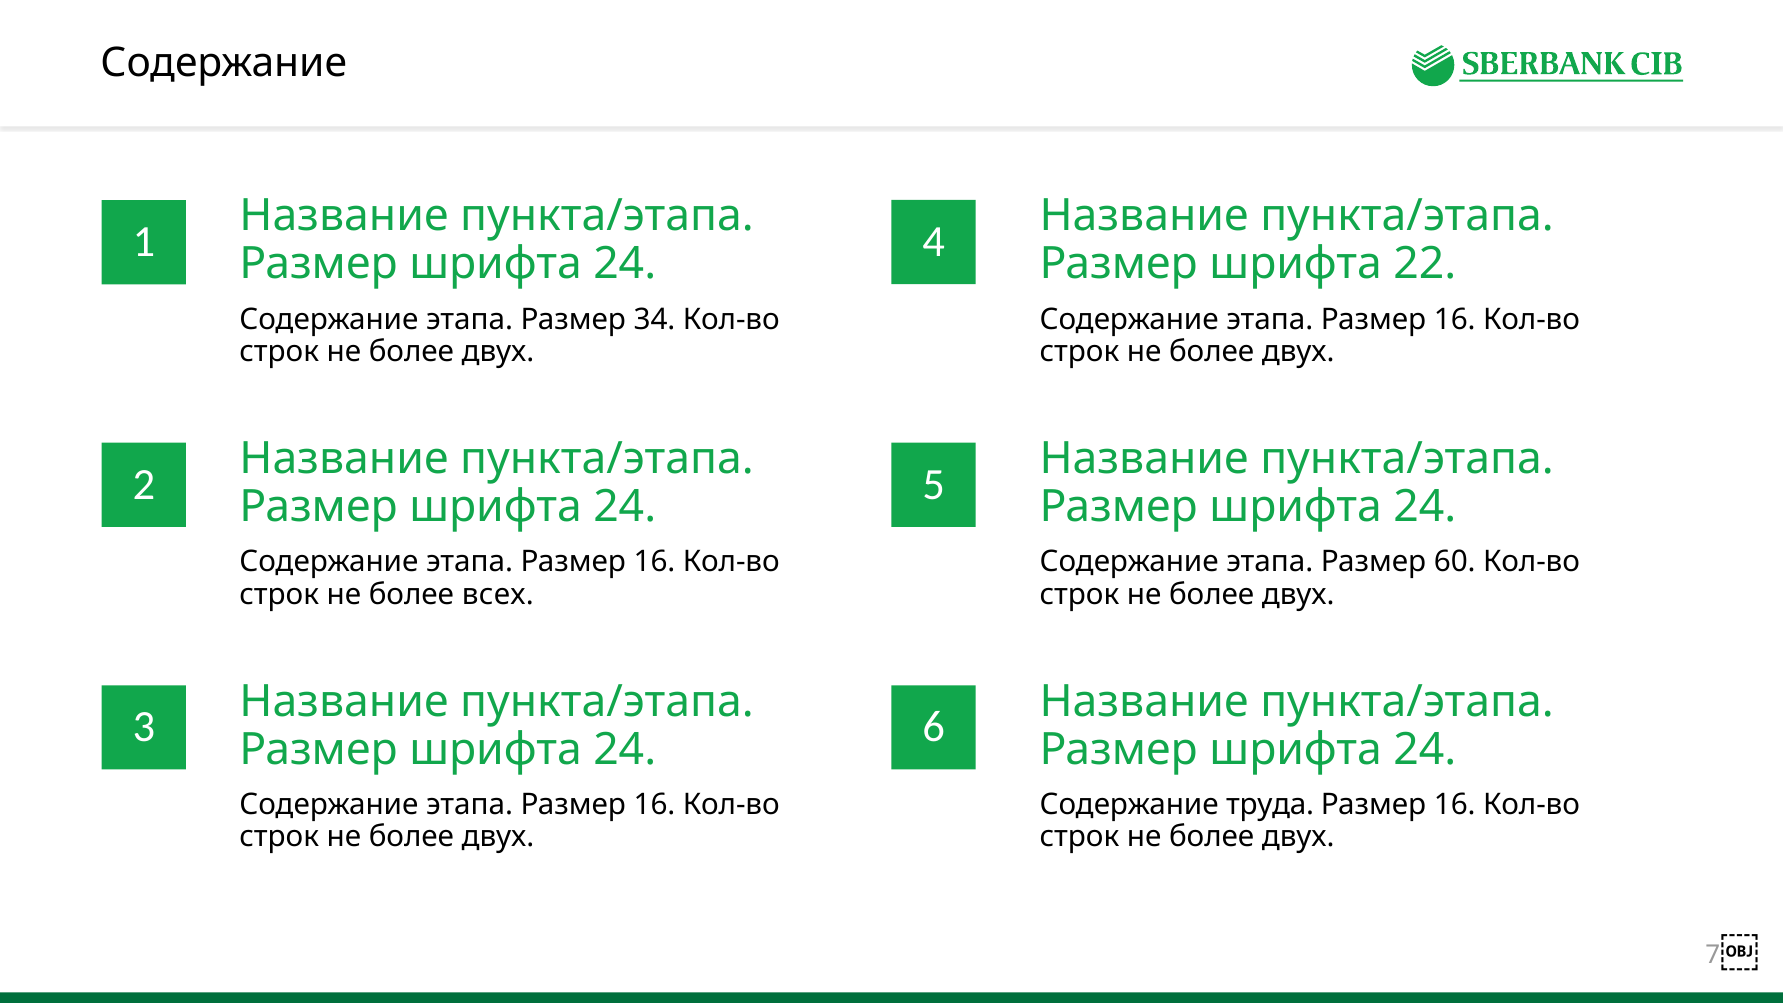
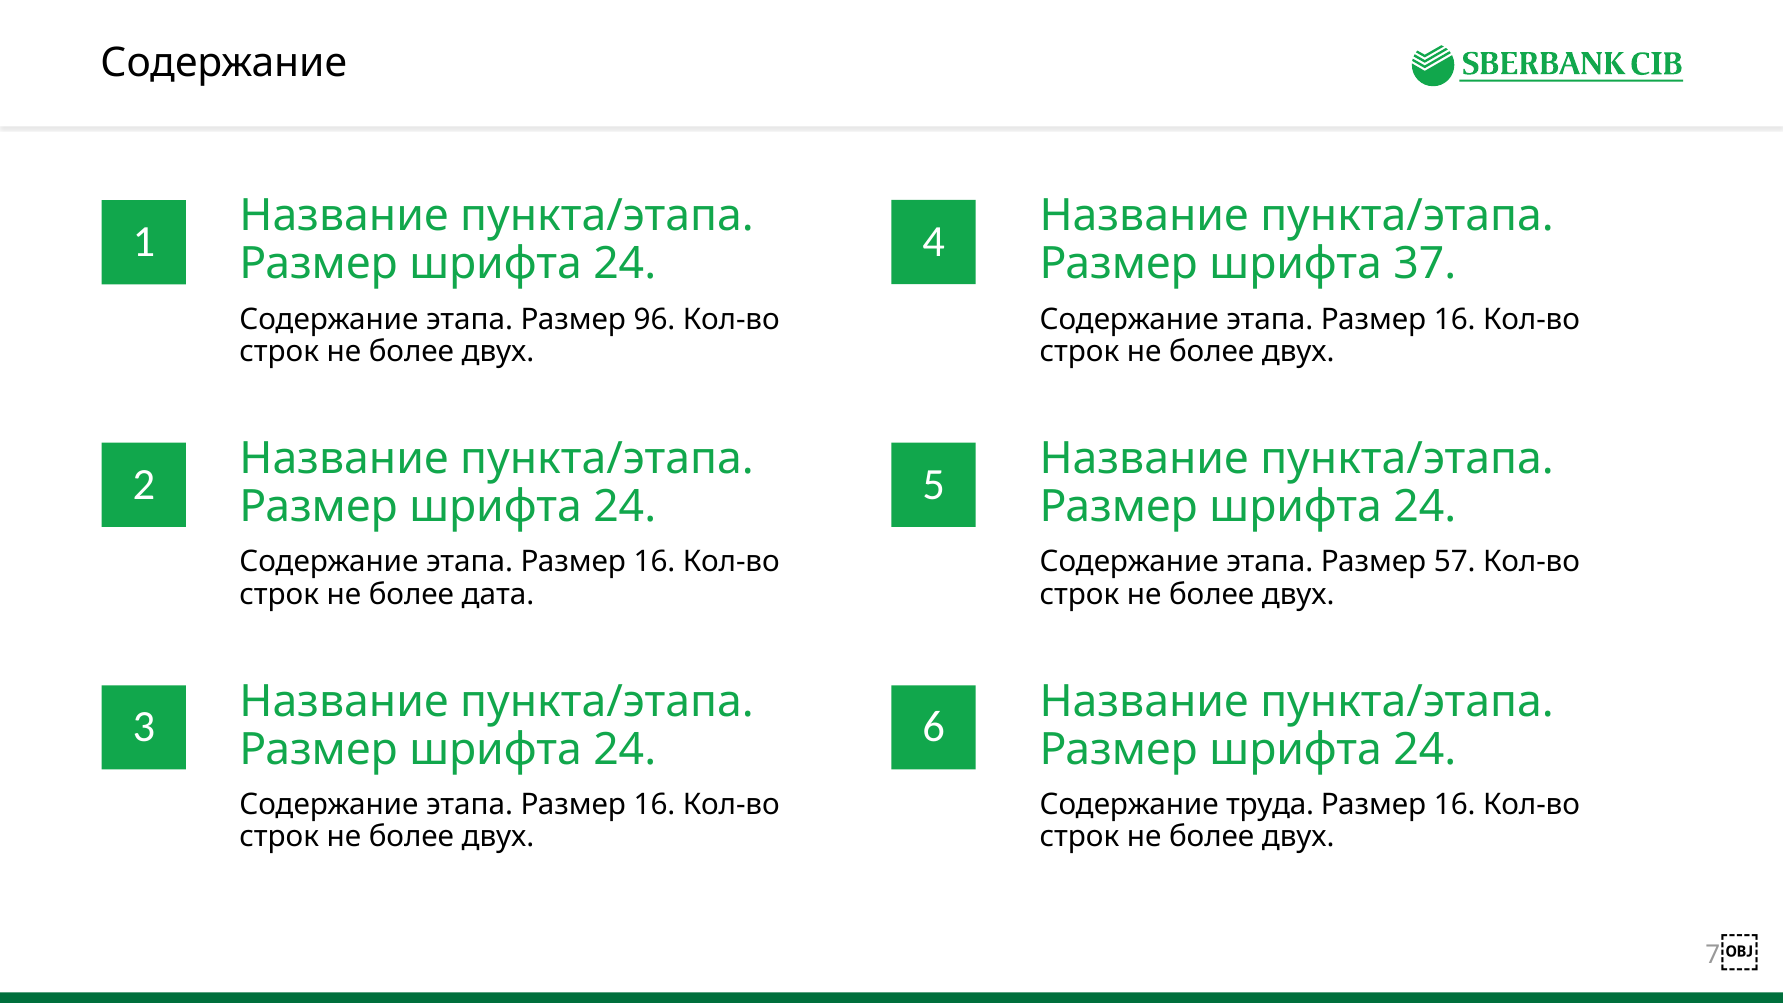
22: 22 -> 37 (1425, 264)
34: 34 -> 96 (655, 319)
60: 60 -> 57 (1455, 562)
всех: всех -> дата (498, 594)
